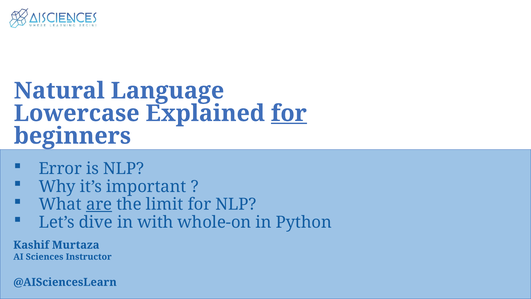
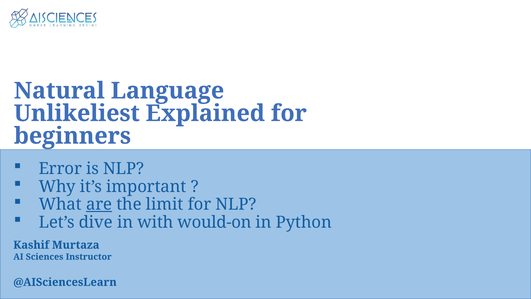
Lowercase: Lowercase -> Unlikeliest (77, 113)
for underline: present -> none (289, 113)
whole-on: whole-on -> would-on (215, 222)
